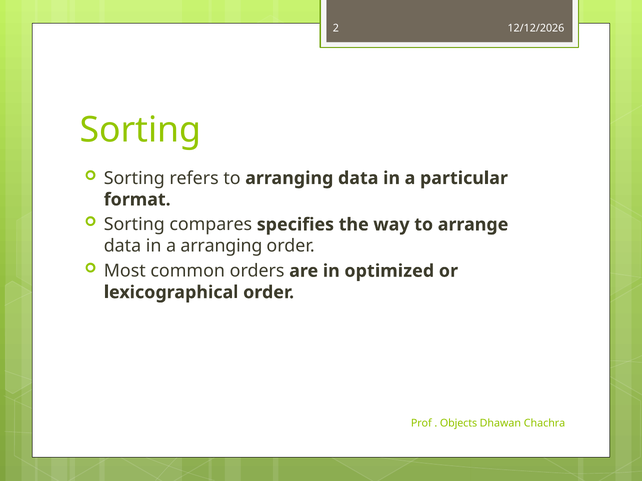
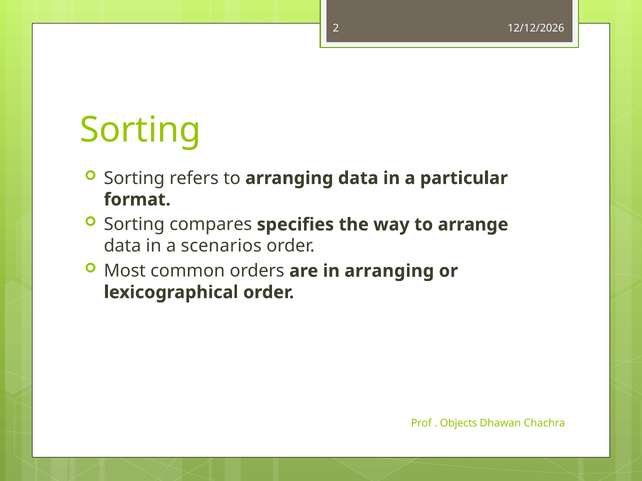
a arranging: arranging -> scenarios (221, 246)
in optimized: optimized -> arranging (389, 271)
